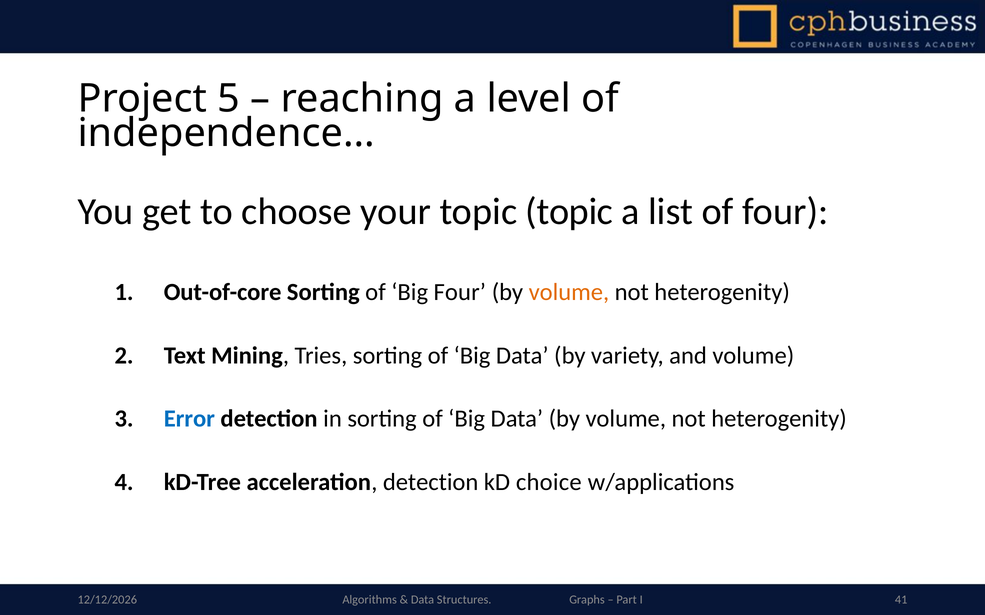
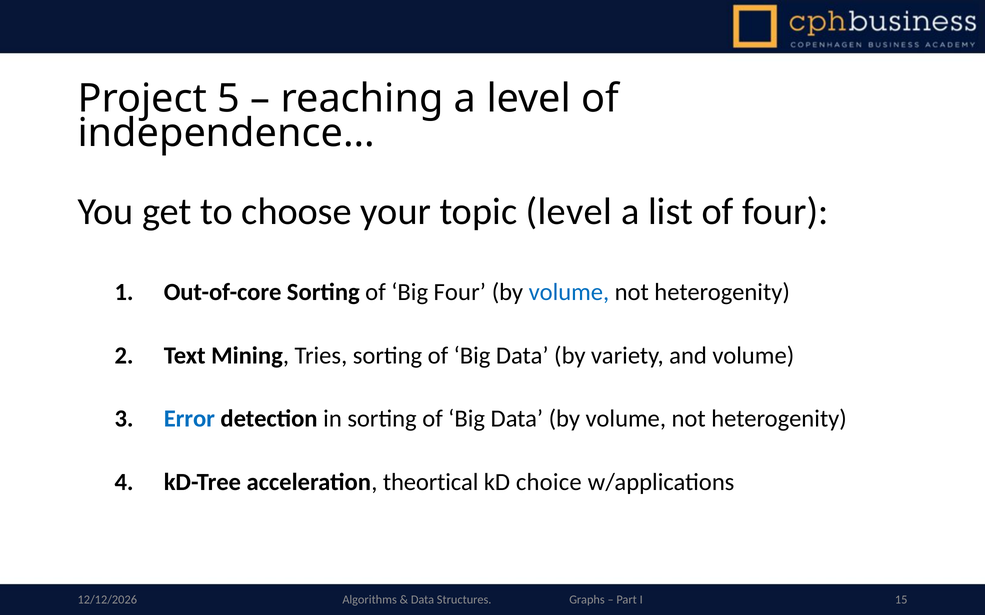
topic topic: topic -> level (569, 212)
volume colour: orange -> blue (569, 292)
acceleration detection: detection -> theortical (431, 483)
41: 41 -> 15 (901, 600)
